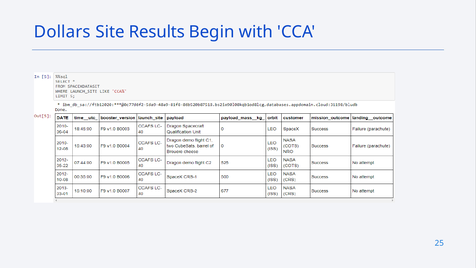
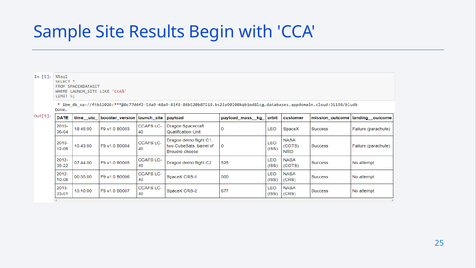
Dollars: Dollars -> Sample (62, 32)
